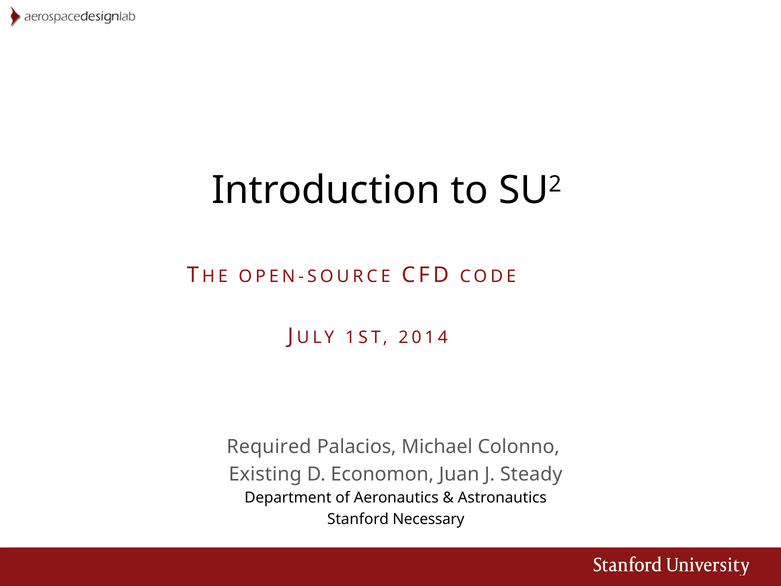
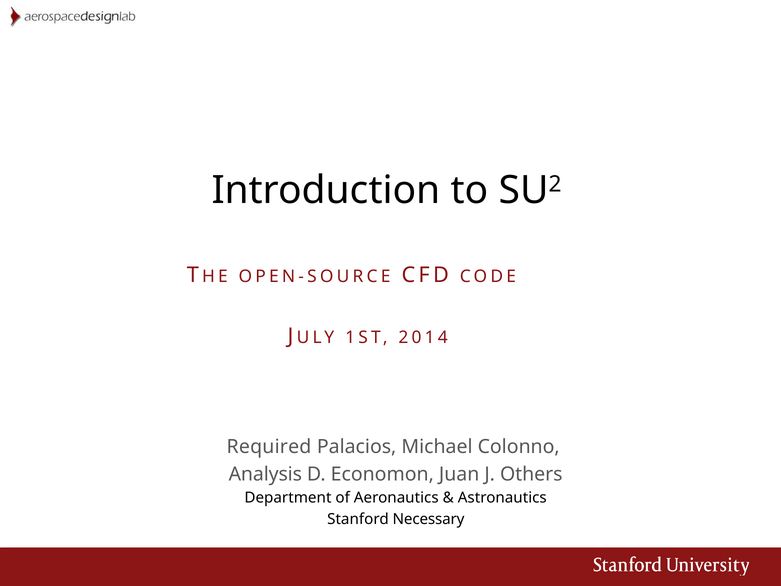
Existing: Existing -> Analysis (265, 474)
Steady: Steady -> Others (531, 474)
